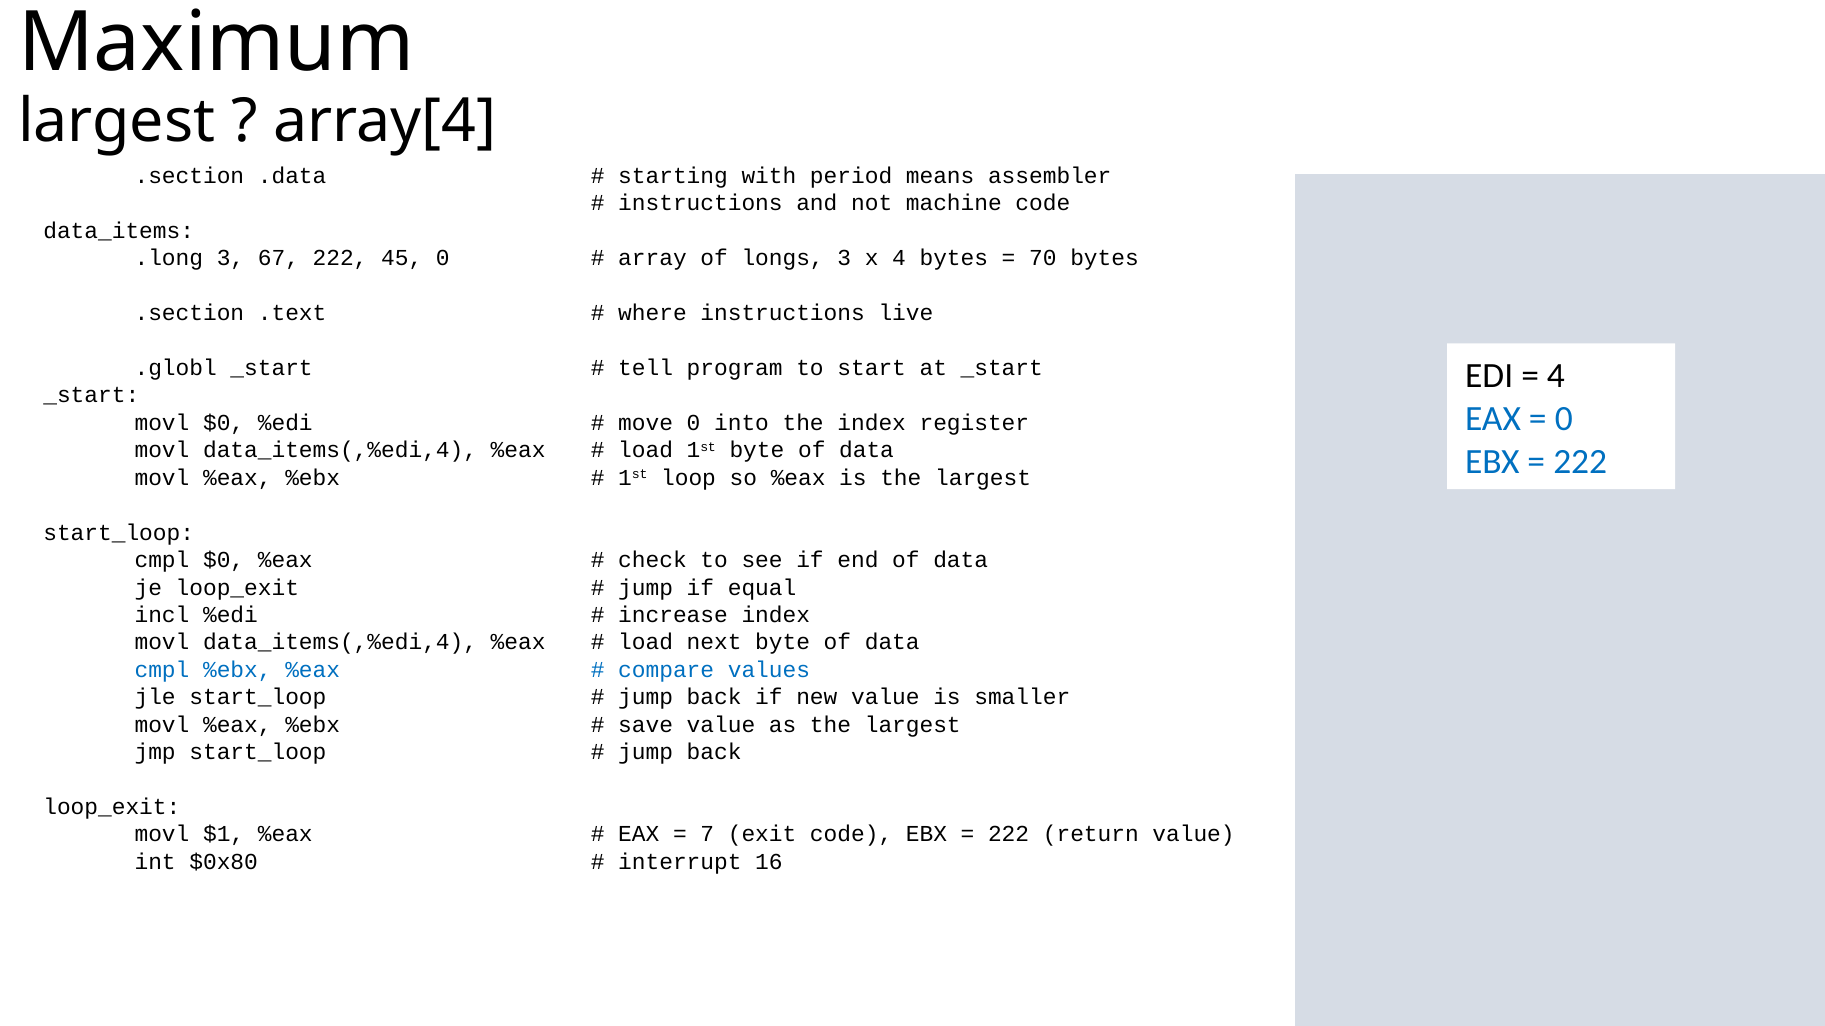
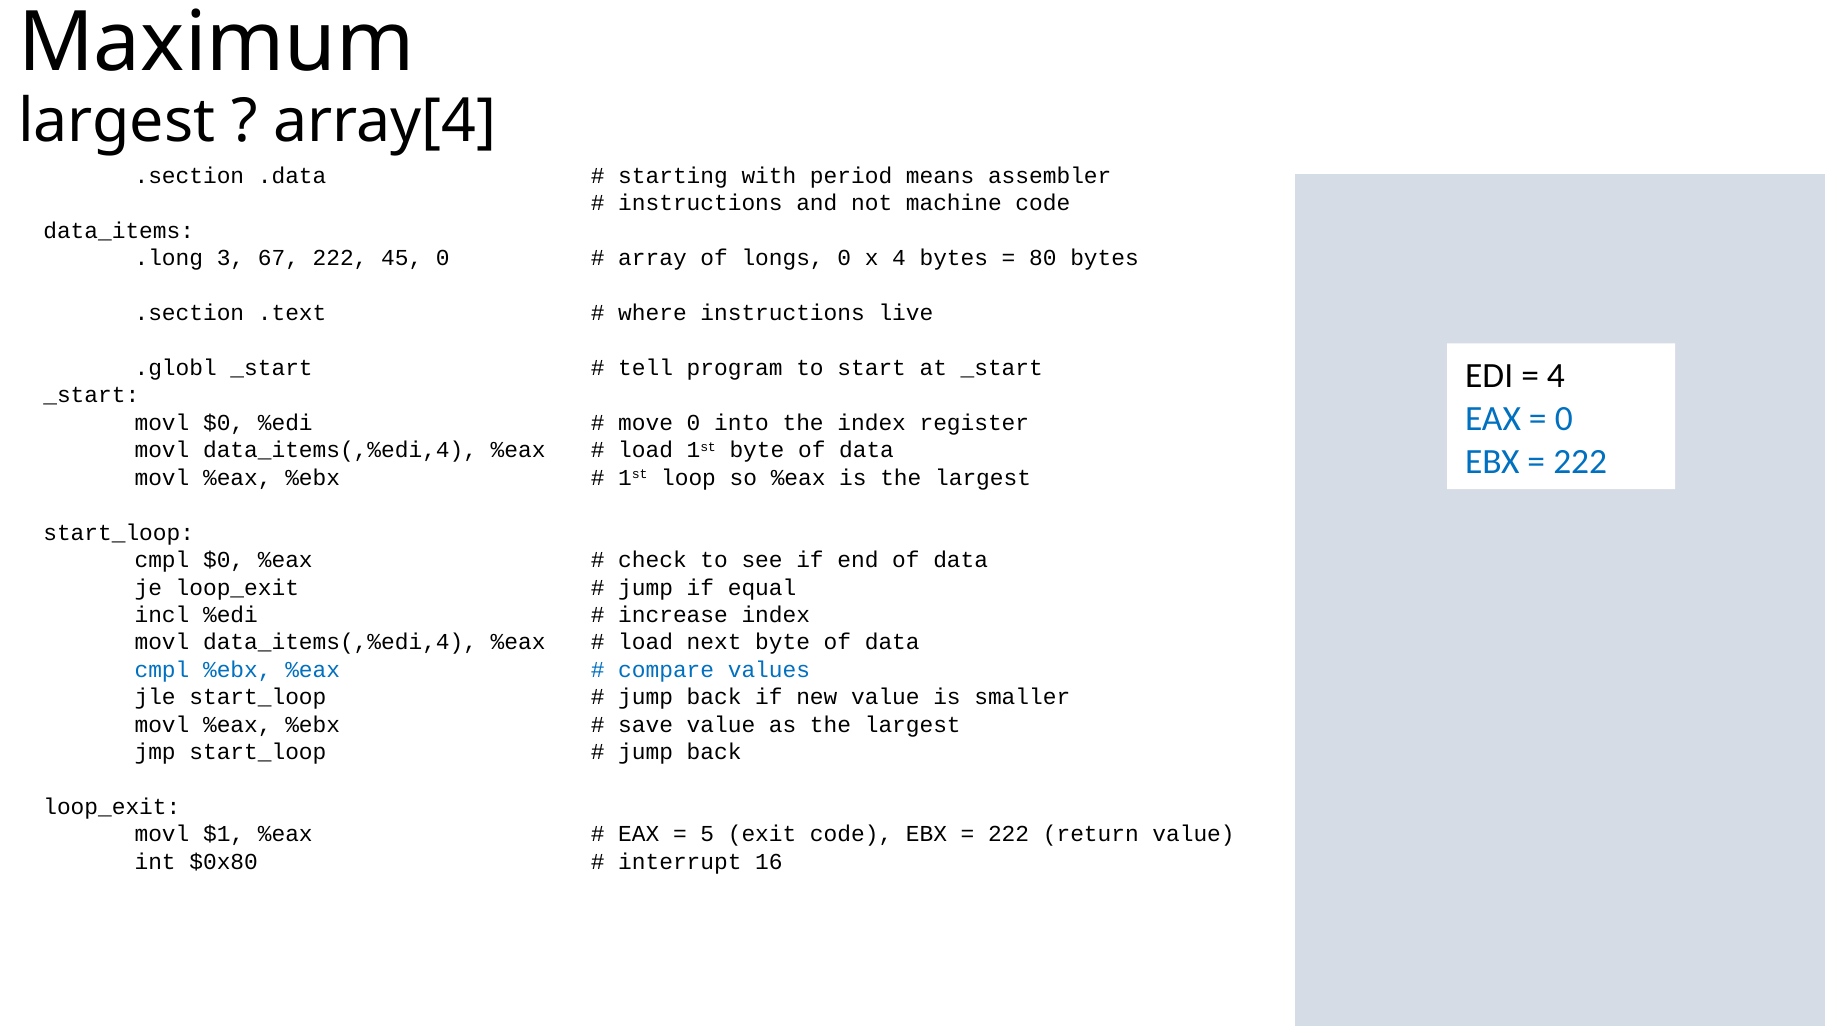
longs 3: 3 -> 0 (844, 258)
70: 70 -> 80 (1043, 258)
7: 7 -> 5 (707, 835)
